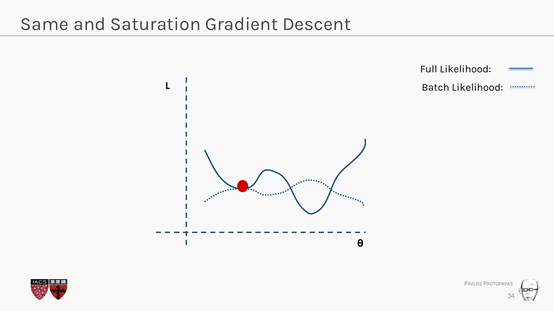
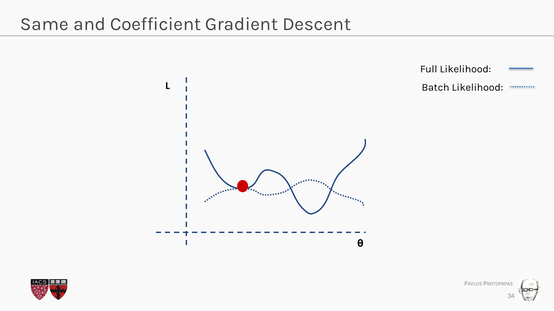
Saturation: Saturation -> Coefficient (156, 24)
